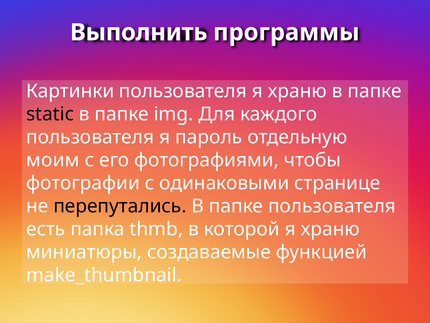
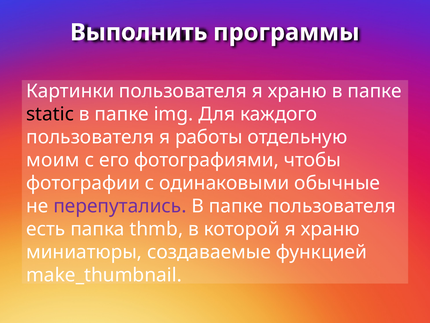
пароль: пароль -> работы (209, 137)
странице: странице -> обычные (337, 183)
перепутались colour: black -> purple (120, 206)
